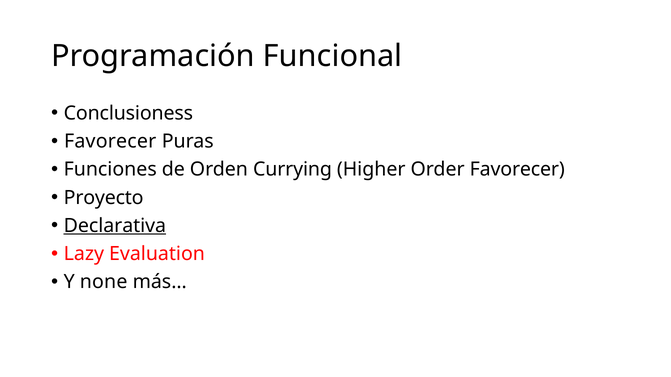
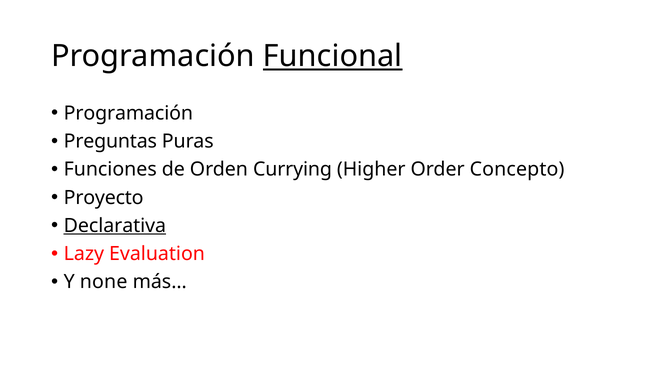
Funcional underline: none -> present (333, 56)
Conclusioness: Conclusioness -> Programación (128, 113)
Favorecer: Favorecer -> Preguntas (110, 142)
Order Favorecer: Favorecer -> Concepto (517, 170)
